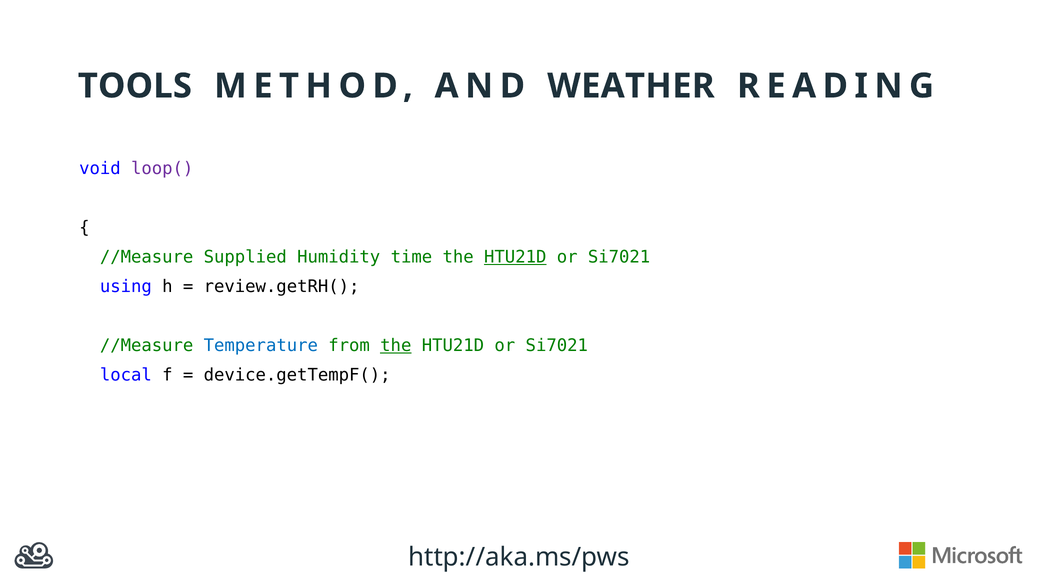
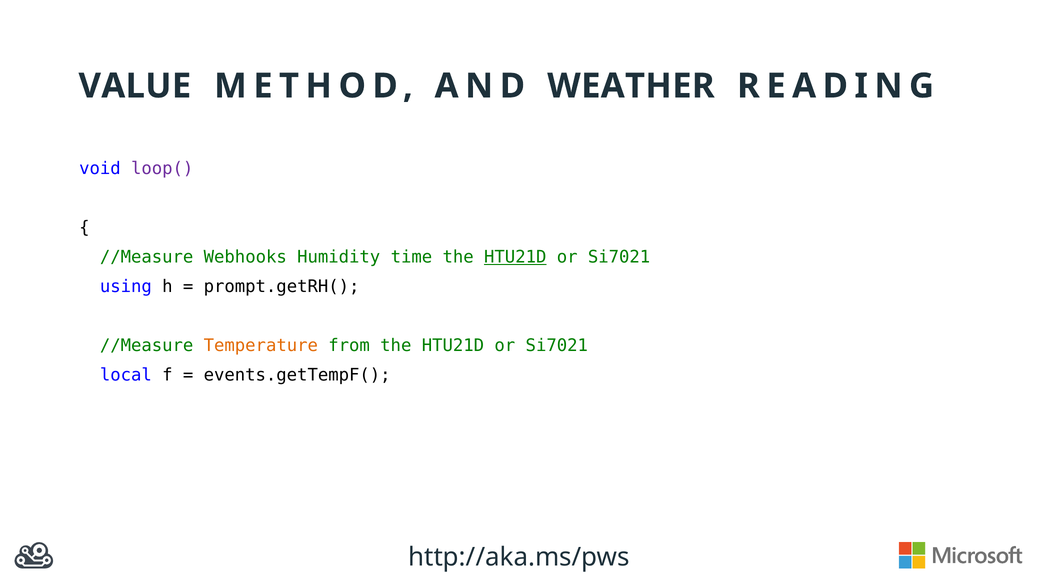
TOOLS: TOOLS -> VALUE (135, 86)
Supplied: Supplied -> Webhooks (245, 257)
review.getRH(: review.getRH( -> prompt.getRH( (282, 286)
Temperature colour: blue -> orange (261, 345)
the underline: present -> none (396, 345)
device.getTempF(: device.getTempF( -> events.getTempF( (297, 375)
